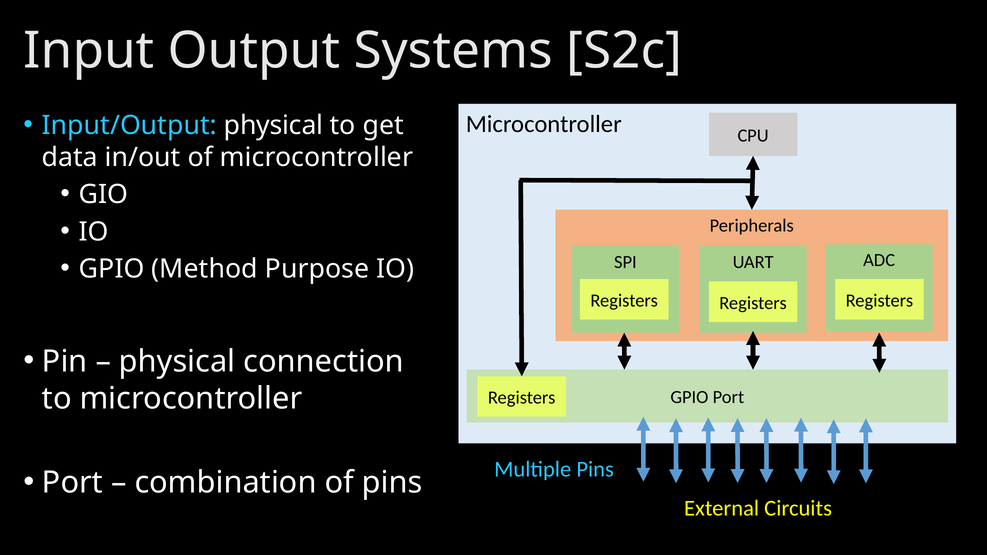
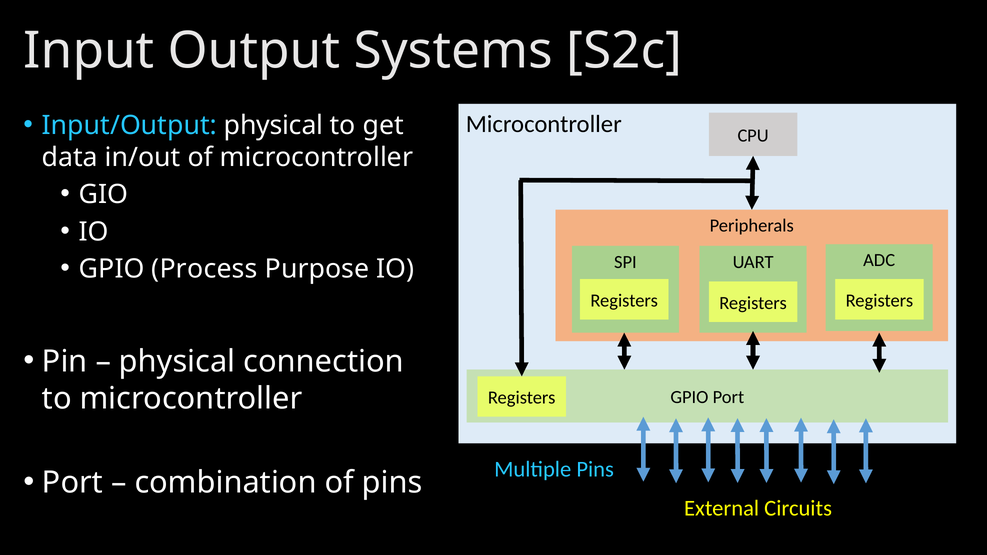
Method: Method -> Process (205, 269)
